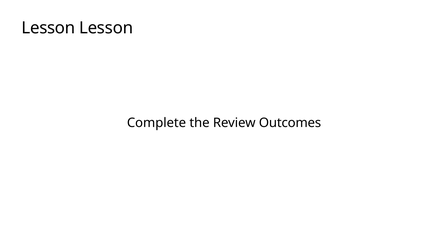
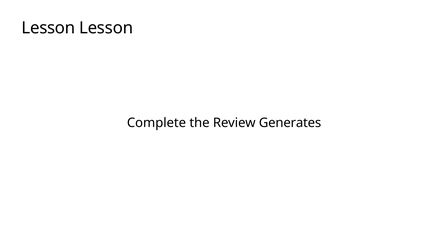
Outcomes: Outcomes -> Generates (290, 123)
